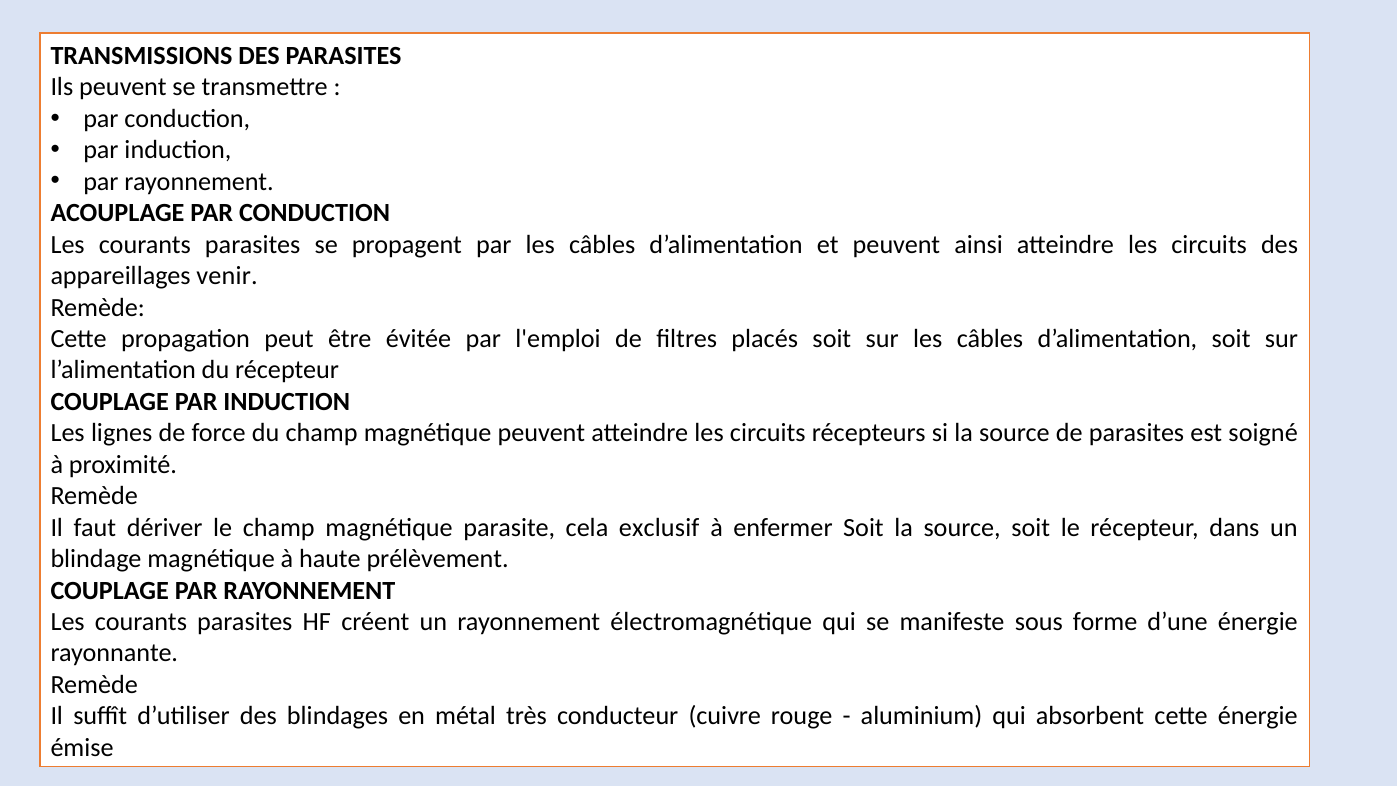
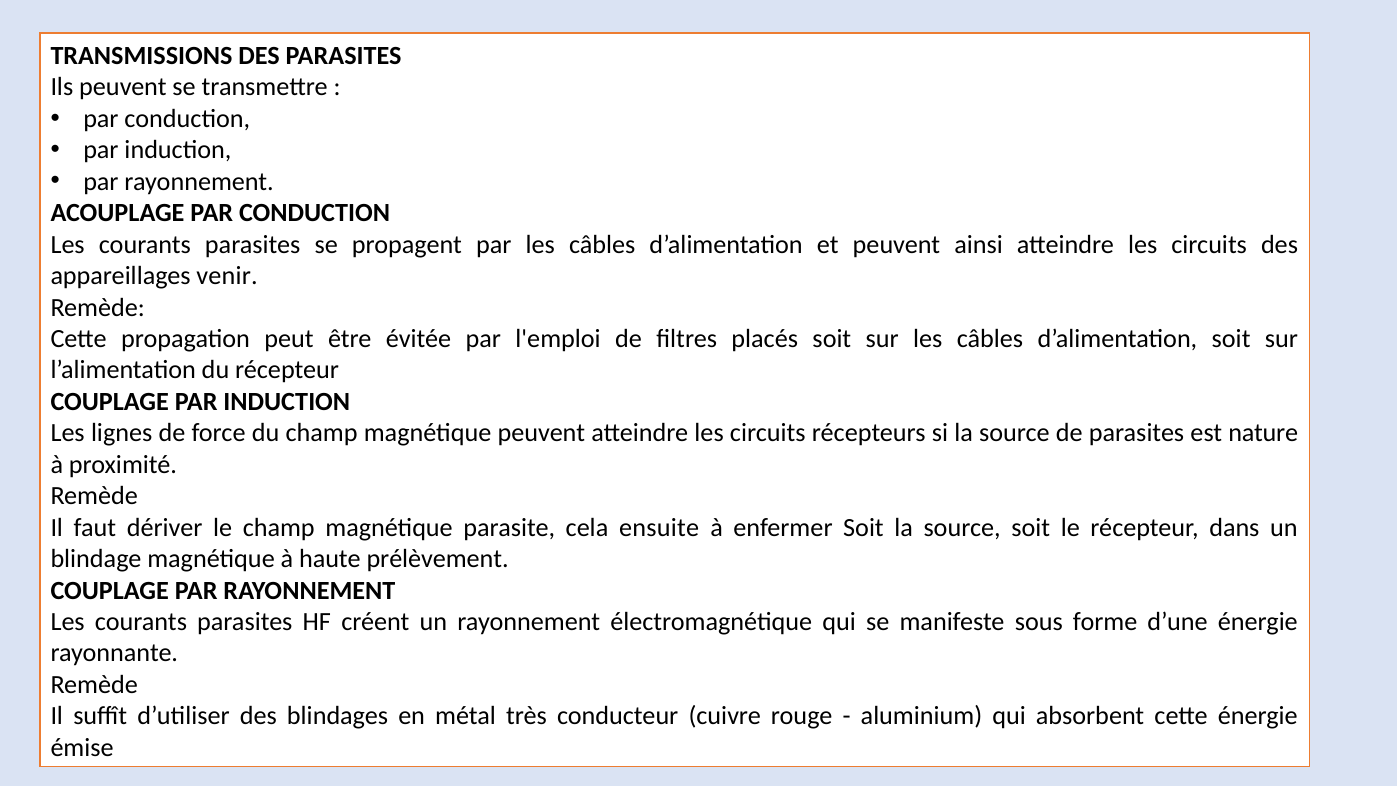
soigné: soigné -> nature (1263, 433)
exclusif: exclusif -> ensuite (659, 527)
